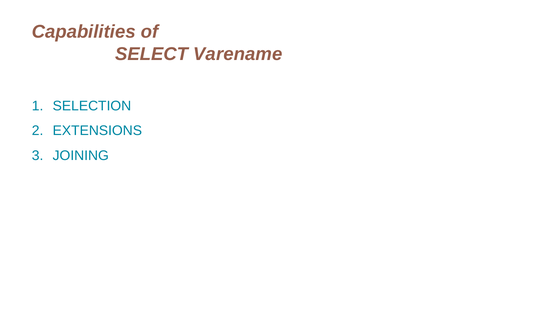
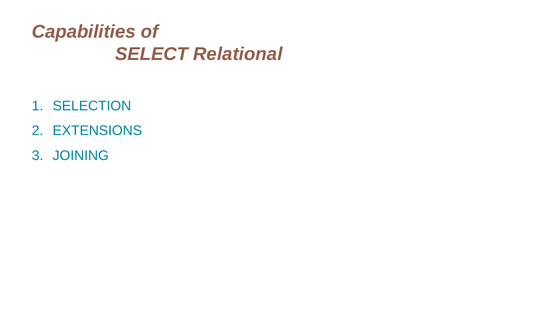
Varename: Varename -> Relational (238, 54)
